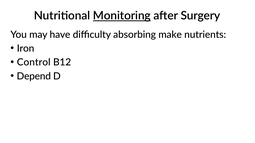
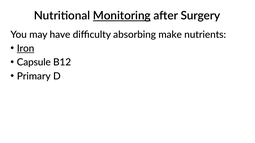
Iron underline: none -> present (26, 49)
Control: Control -> Capsule (34, 62)
Depend: Depend -> Primary (34, 76)
